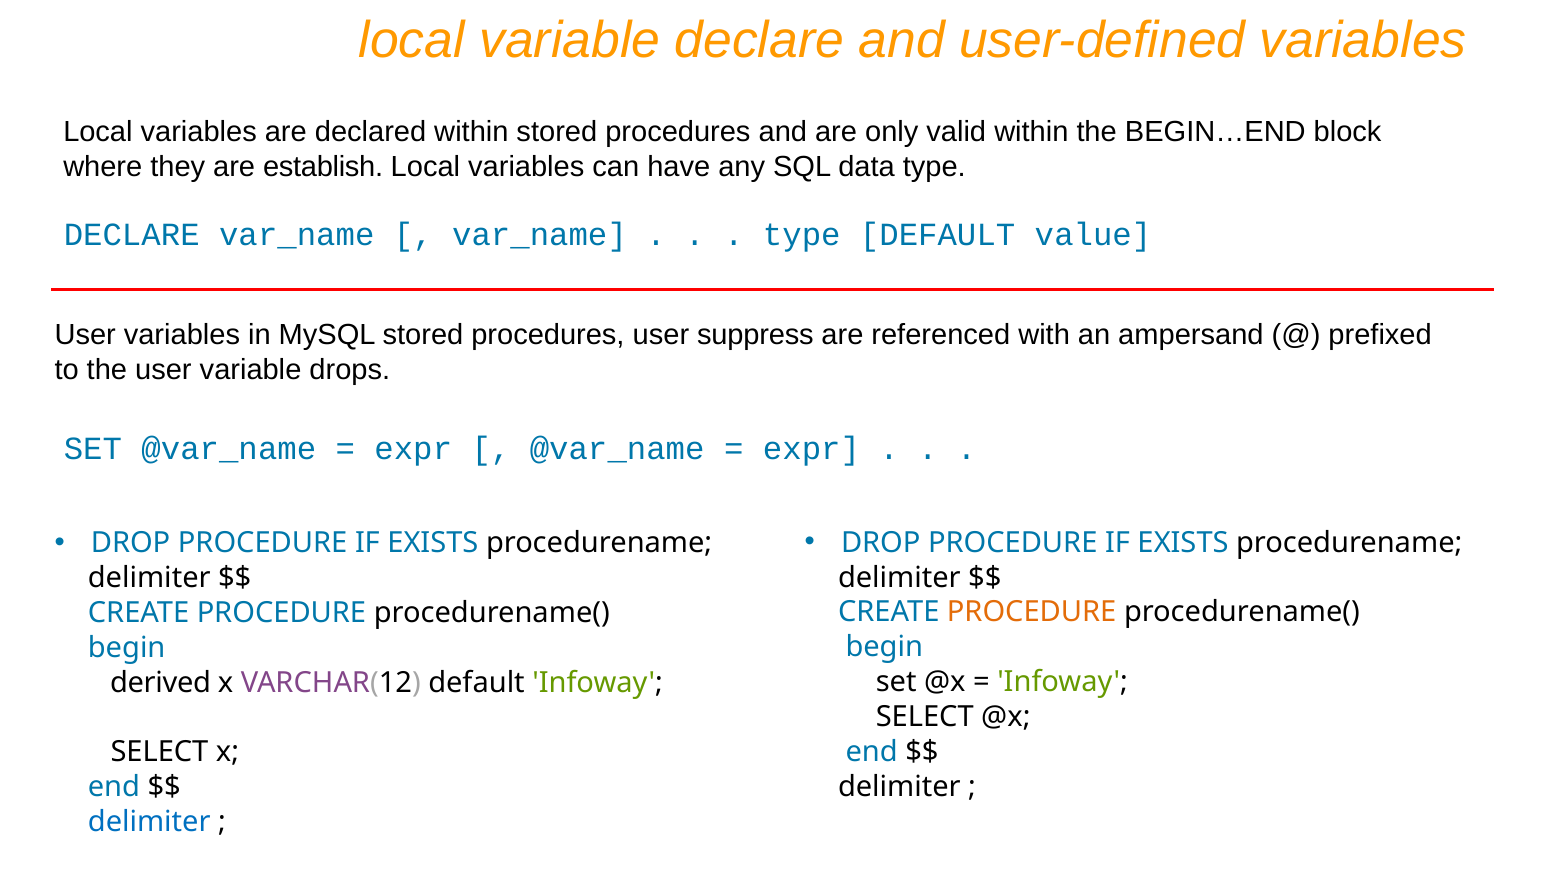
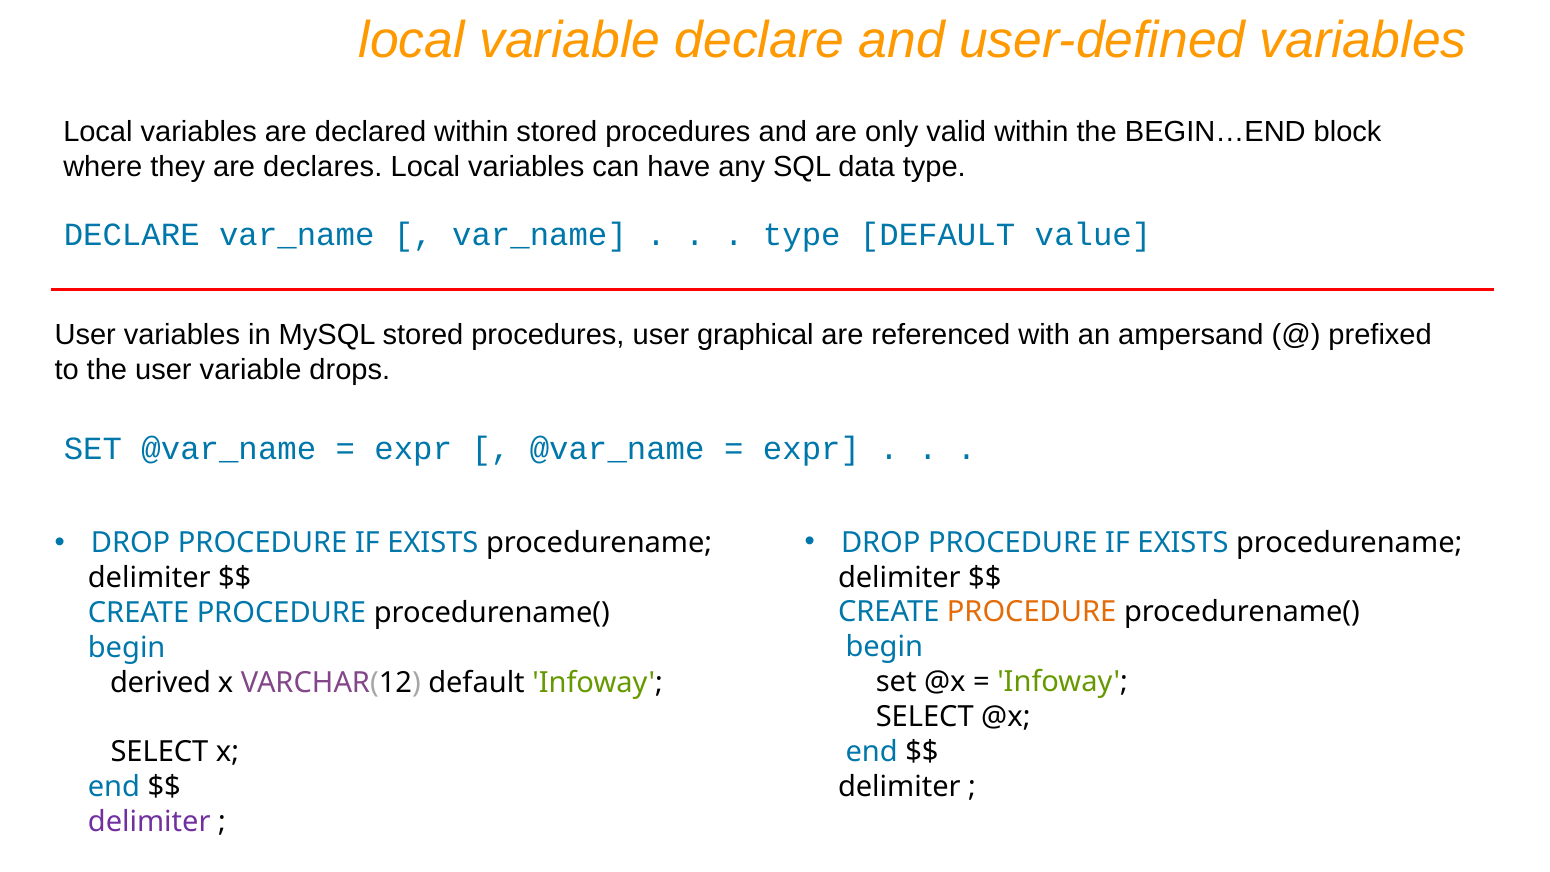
establish: establish -> declares (323, 167)
suppress: suppress -> graphical (755, 335)
delimiter colour: blue -> purple (149, 822)
